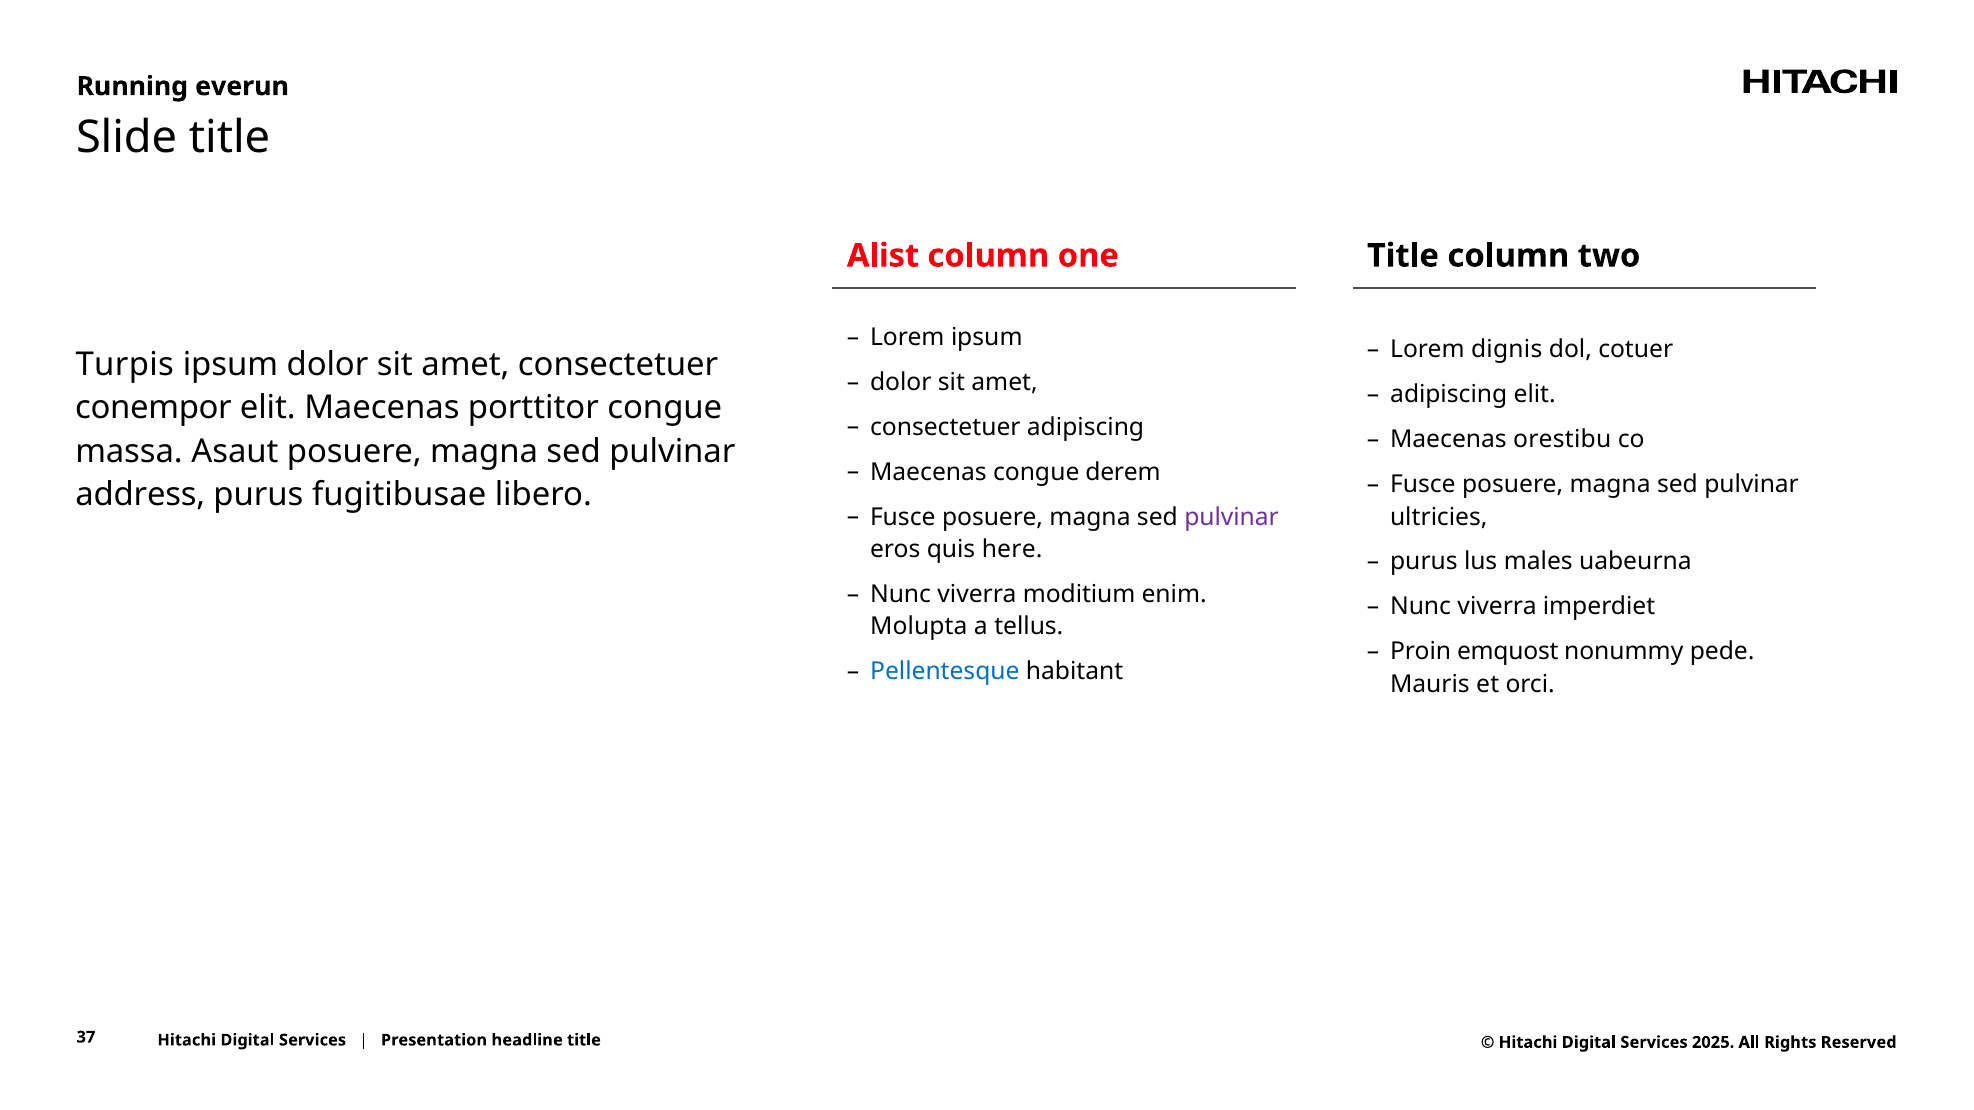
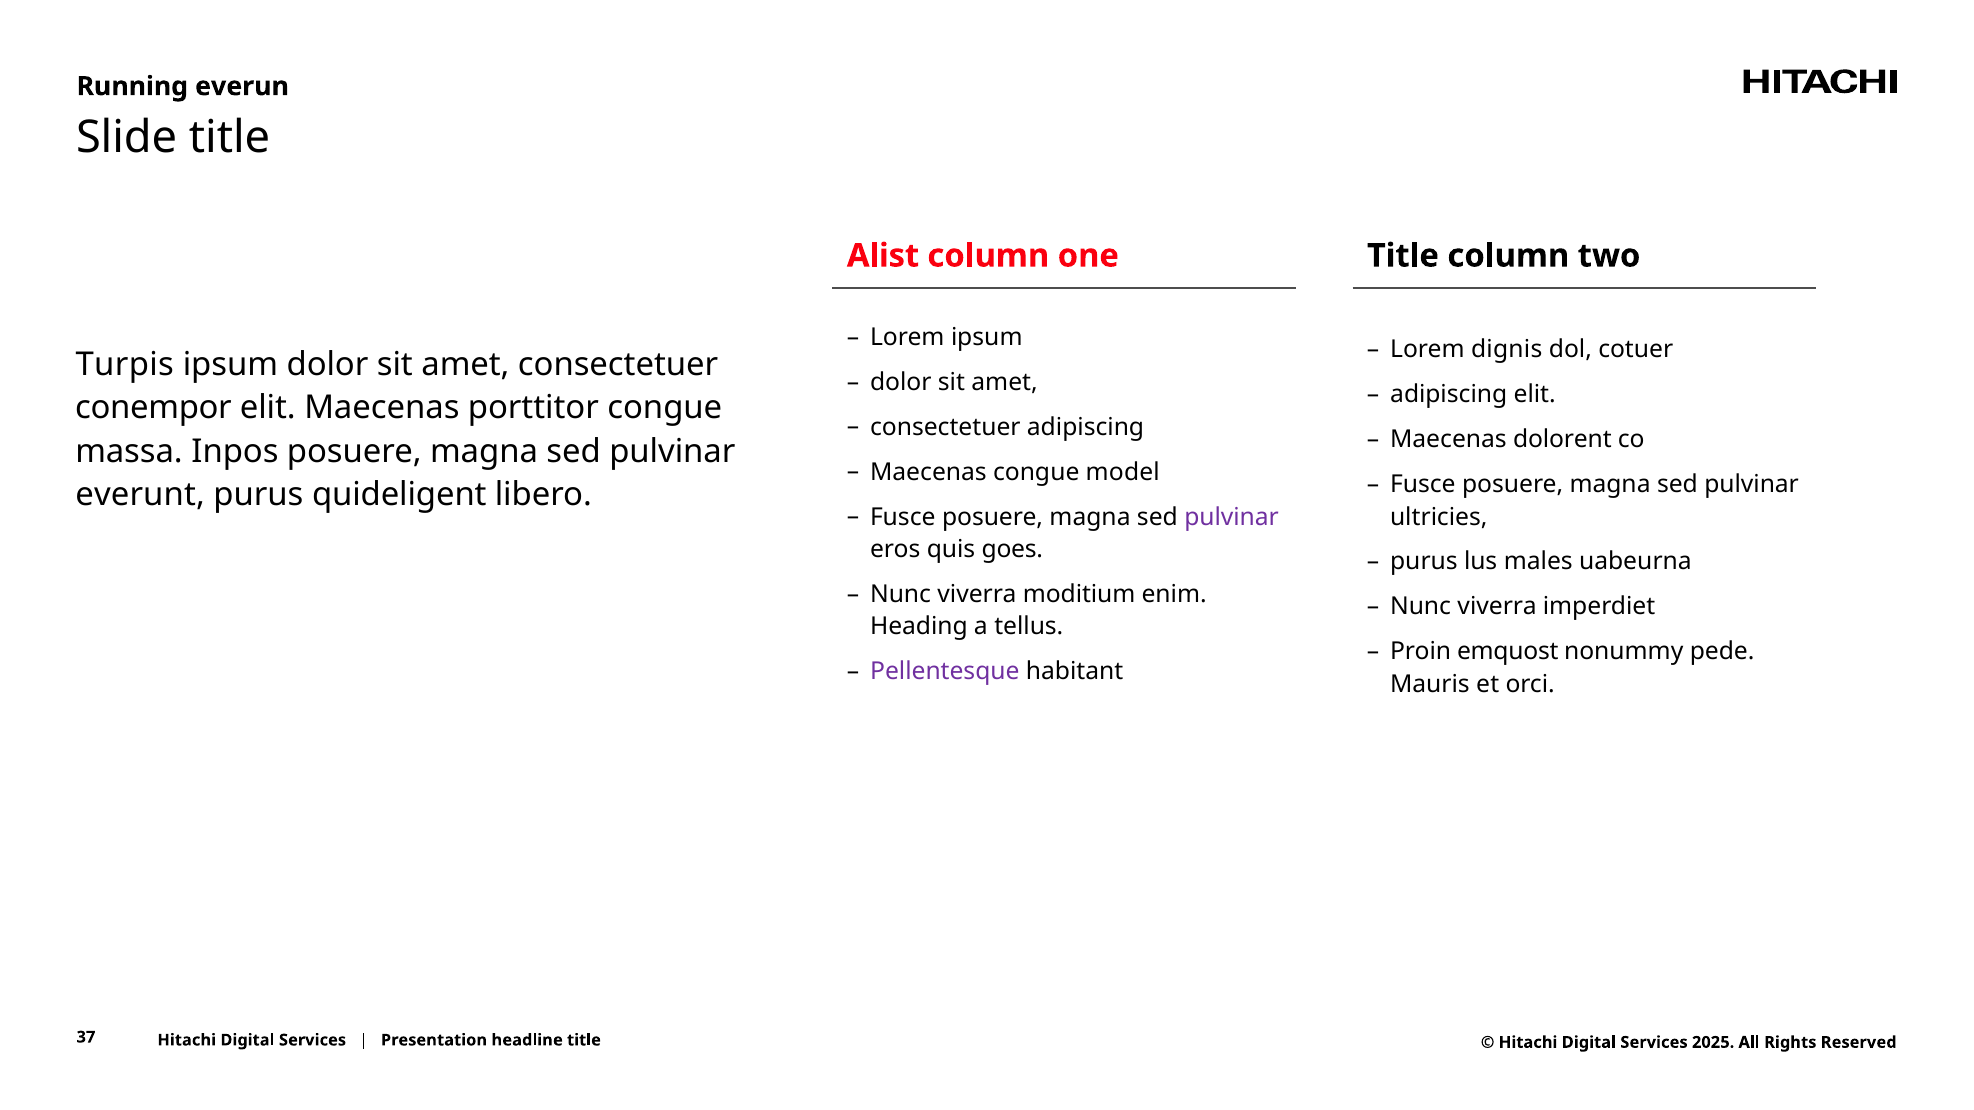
orestibu: orestibu -> dolorent (1562, 440)
Asaut: Asaut -> Inpos (235, 451)
derem: derem -> model (1123, 472)
address: address -> everunt (140, 495)
fugitibusae: fugitibusae -> quideligent (399, 495)
here: here -> goes (1012, 550)
Molupta: Molupta -> Heading (919, 627)
Pellentesque colour: blue -> purple (945, 672)
